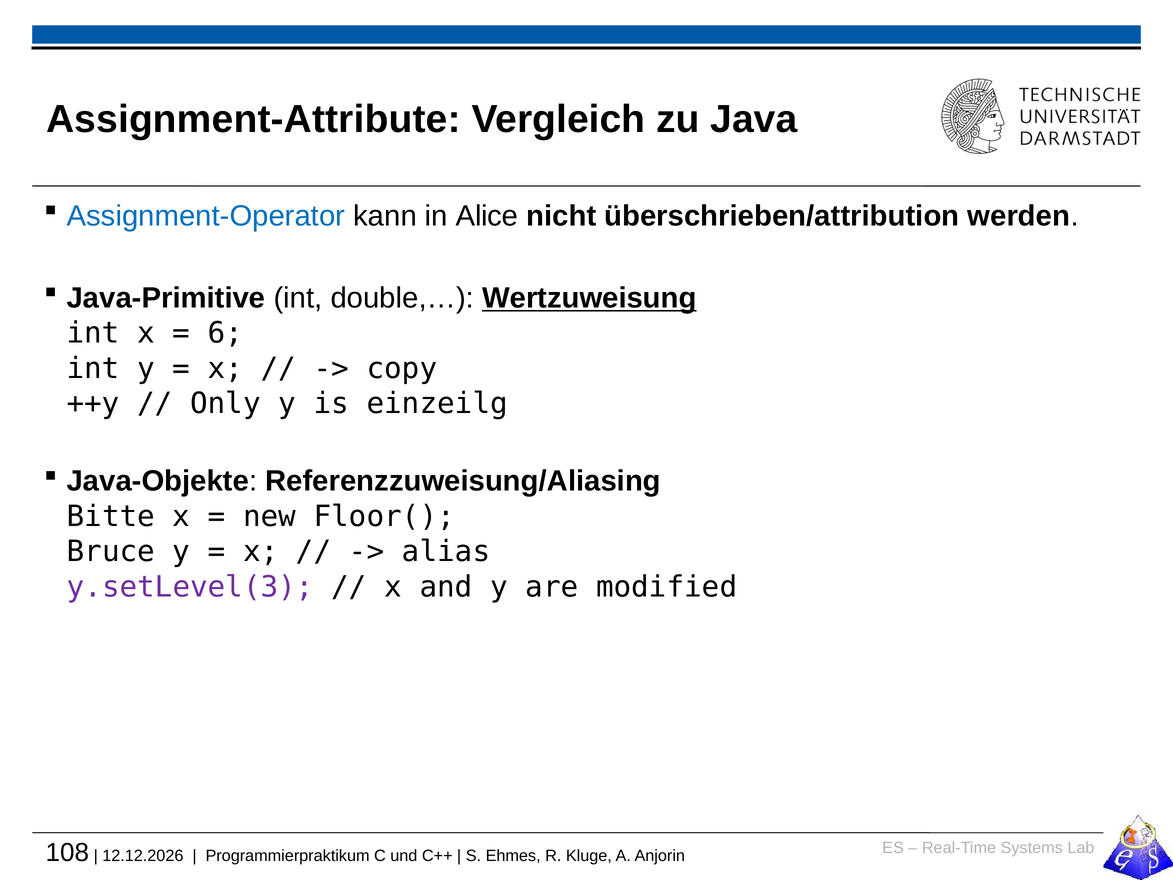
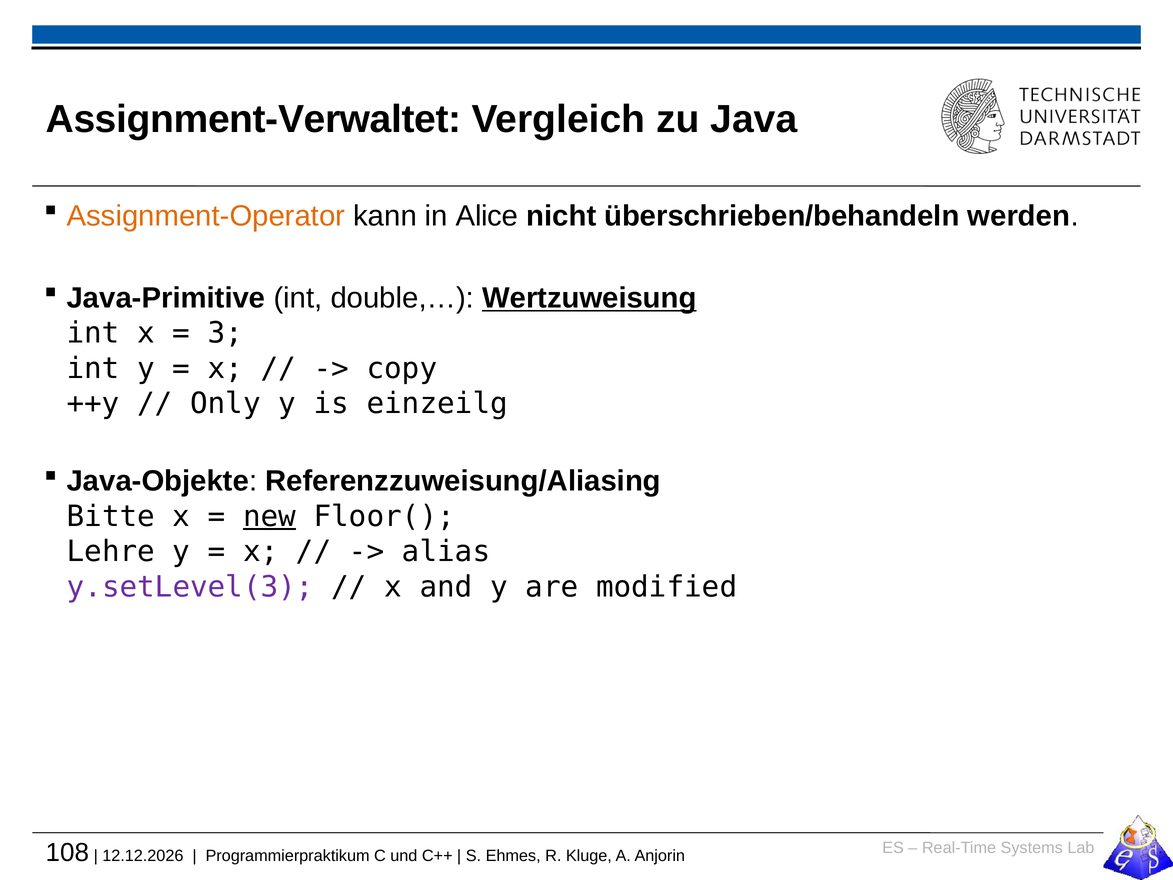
Assignment-Attribute: Assignment-Attribute -> Assignment-Verwaltet (254, 119)
Assignment-Operator colour: blue -> orange (206, 216)
überschrieben/attribution: überschrieben/attribution -> überschrieben/behandeln (782, 216)
6: 6 -> 3 (225, 333)
new underline: none -> present (270, 516)
Bruce: Bruce -> Lehre (111, 552)
